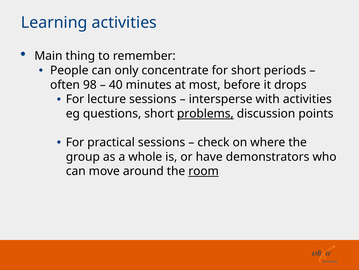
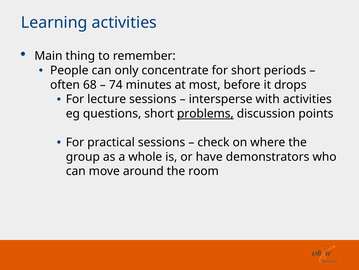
98: 98 -> 68 (90, 85)
40: 40 -> 74 (116, 85)
room underline: present -> none (204, 171)
